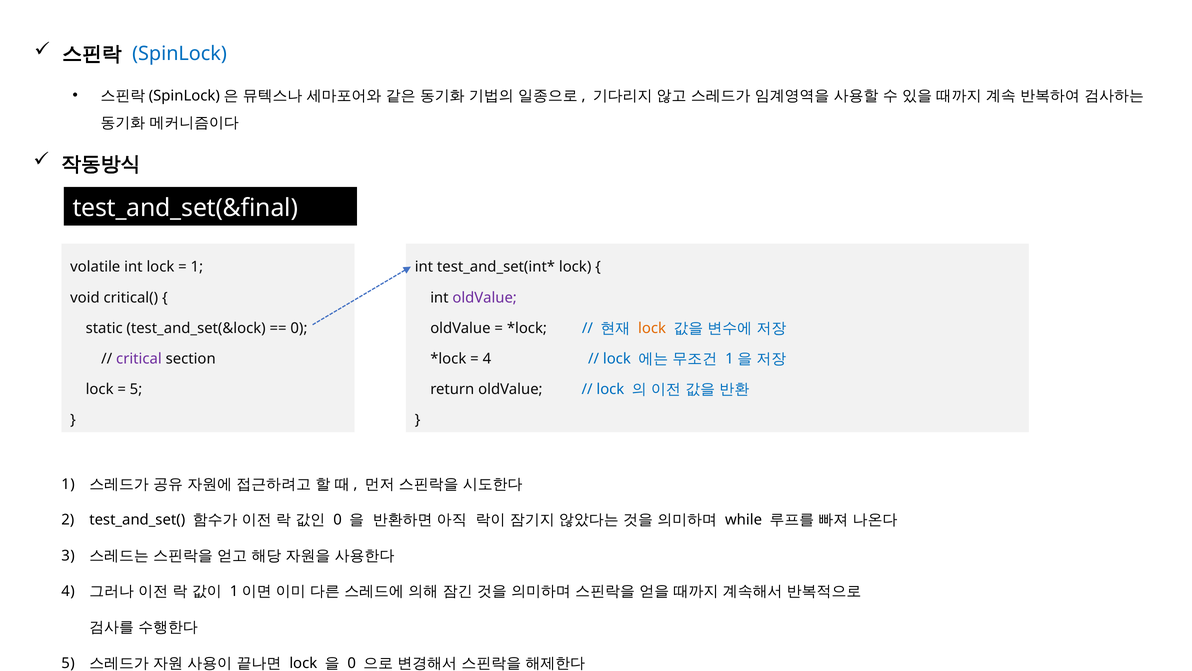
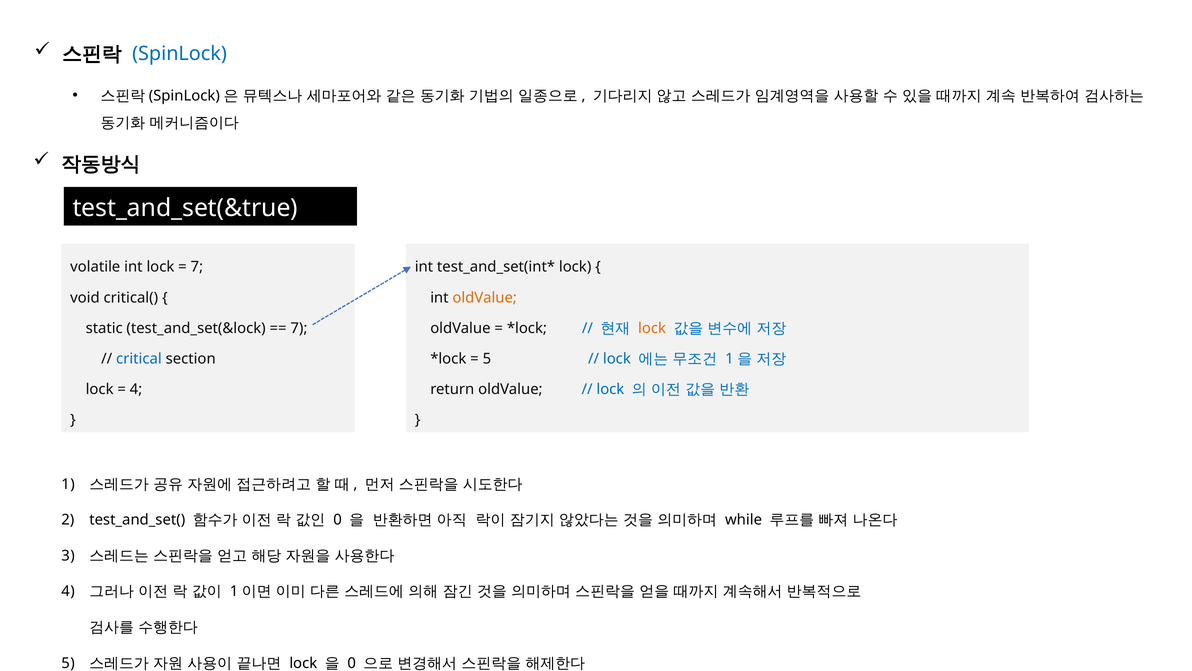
test_and_set(&final: test_and_set(&final -> test_and_set(&true (185, 208)
1: 1 -> 7 (197, 267)
oldValue colour: purple -> orange (485, 297)
0: 0 -> 7 (299, 328)
critical colour: purple -> blue (139, 359)
4: 4 -> 5 (487, 359)
5: 5 -> 4 (136, 389)
